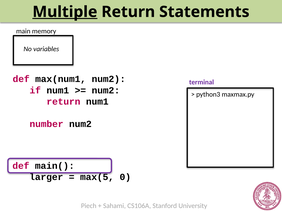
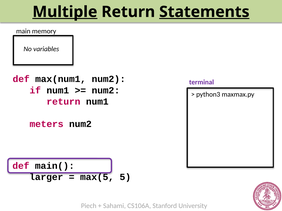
Statements underline: none -> present (204, 12)
number: number -> meters (47, 124)
0: 0 -> 5 (125, 178)
